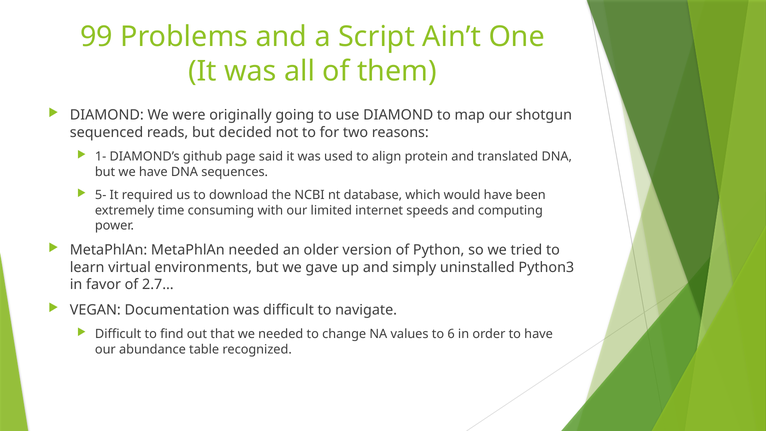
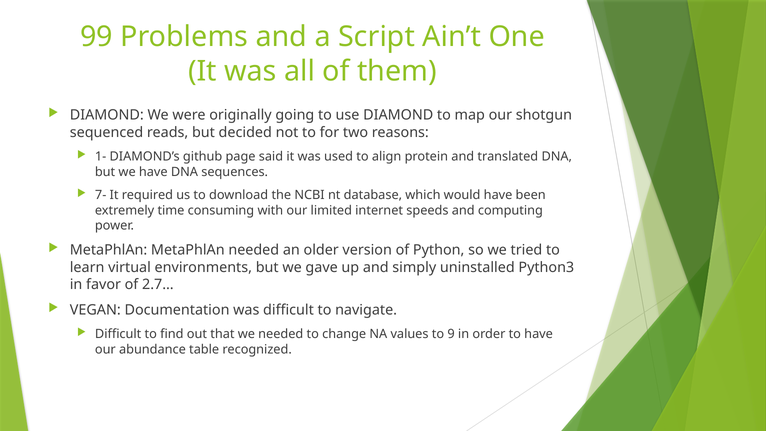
5-: 5- -> 7- (101, 195)
6: 6 -> 9 (451, 334)
